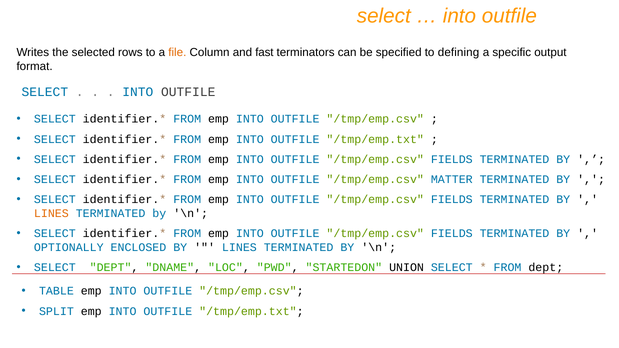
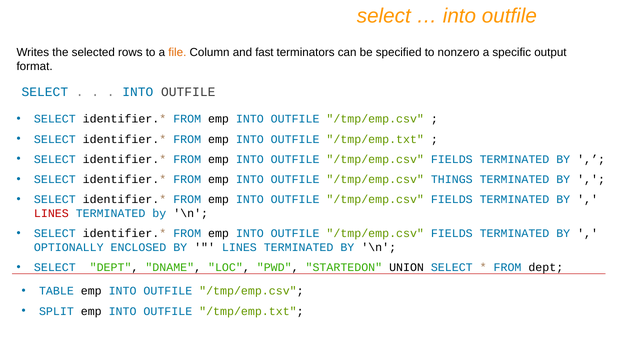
defining: defining -> nonzero (459, 53)
MATTER: MATTER -> THINGS (452, 179)
LINES colour: orange -> red (51, 214)
